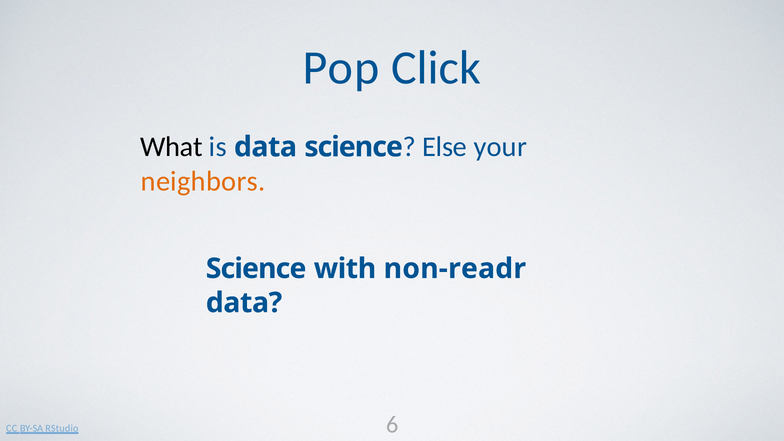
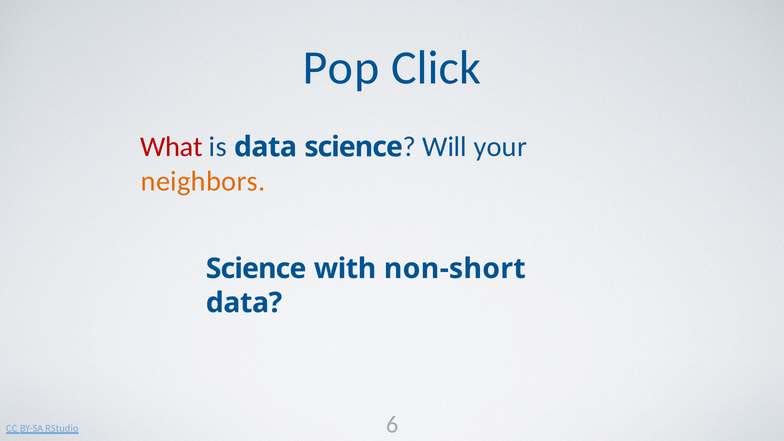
What colour: black -> red (171, 147)
Else: Else -> Will (445, 147)
non-readr: non-readr -> non-short (455, 269)
